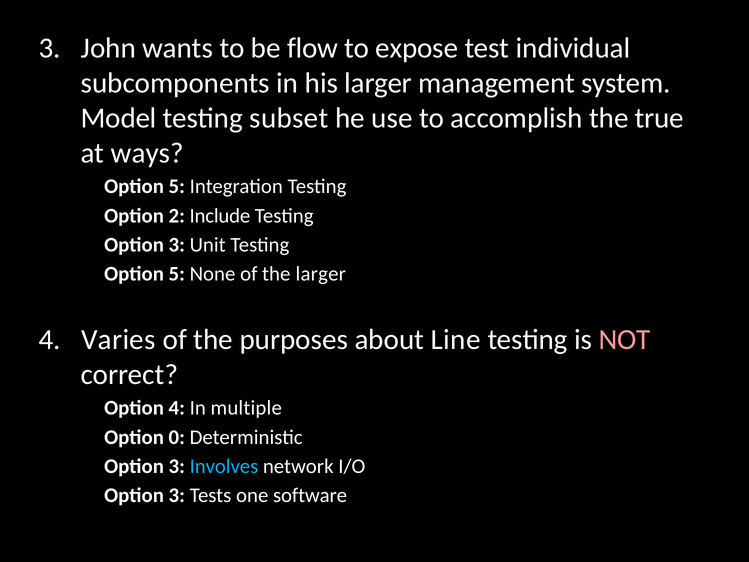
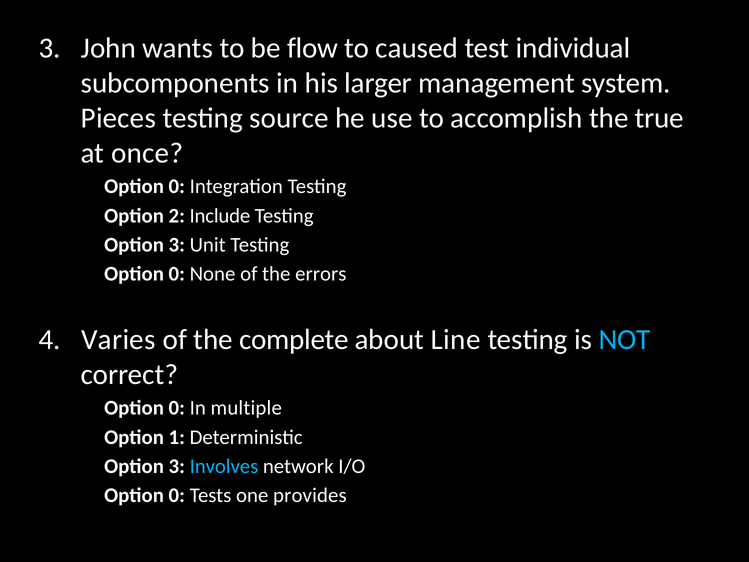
expose: expose -> caused (417, 48)
Model: Model -> Pieces (118, 118)
subset: subset -> source (289, 118)
ways: ways -> once (147, 153)
5: 5 -> 0 (177, 186)
5: 5 -> 0 (177, 274)
the larger: larger -> errors (321, 274)
purposes: purposes -> complete (294, 339)
NOT colour: pink -> light blue (625, 339)
4: 4 -> 0 (177, 408)
0: 0 -> 1 (177, 437)
3: 3 -> 0 (177, 495)
software: software -> provides (310, 495)
